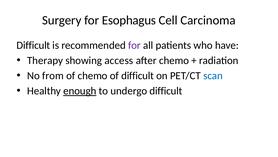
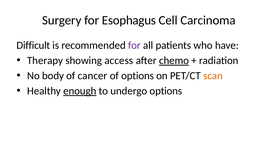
chemo underline: none -> present (174, 60)
from: from -> body (53, 75)
of chemo: chemo -> cancer (93, 75)
of difficult: difficult -> options (138, 75)
scan colour: blue -> orange (213, 75)
undergo difficult: difficult -> options (166, 91)
